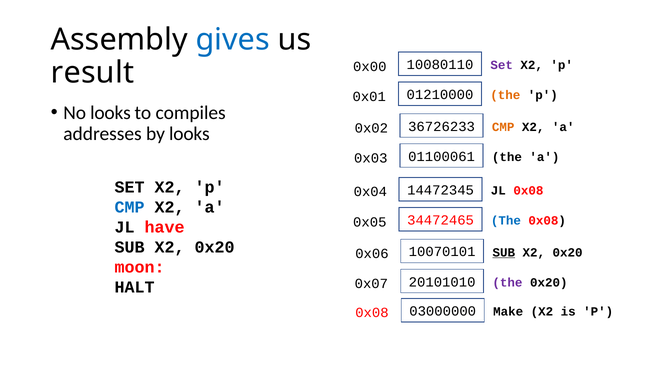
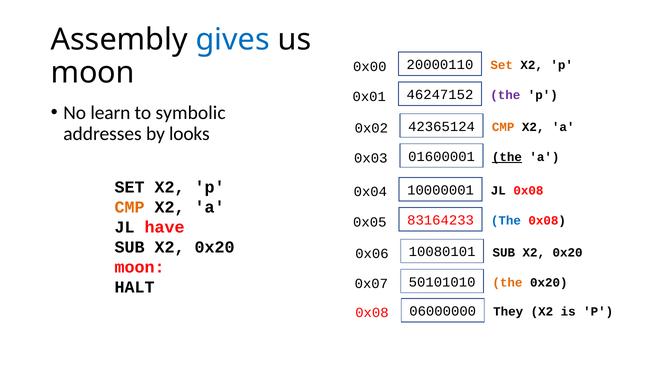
10080110: 10080110 -> 20000110 (440, 65)
Set colour: purple -> orange (502, 65)
result: result -> moon (93, 73)
01210000: 01210000 -> 46247152 (440, 95)
the colour: orange -> purple (505, 95)
No looks: looks -> learn (110, 113)
compiles: compiles -> symbolic (191, 113)
36726233: 36726233 -> 42365124 (442, 127)
01100061: 01100061 -> 01600001 (442, 157)
the underline: none -> present (507, 157)
14472345: 14472345 -> 10000001 (441, 190)
CMP colour: blue -> orange (130, 208)
34472465: 34472465 -> 83164233 (441, 220)
10070101: 10070101 -> 10080101 (442, 252)
SUB underline: present -> none (504, 253)
20101010: 20101010 -> 50101010 (442, 282)
the colour: purple -> orange (507, 283)
03000000: 03000000 -> 06000000 (443, 311)
Make: Make -> They (508, 312)
